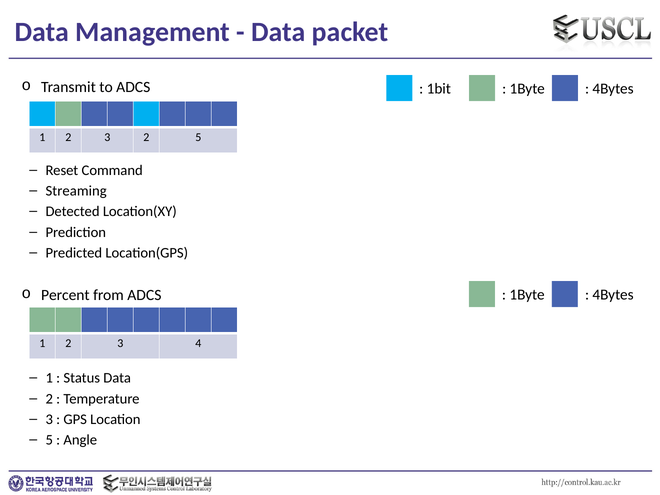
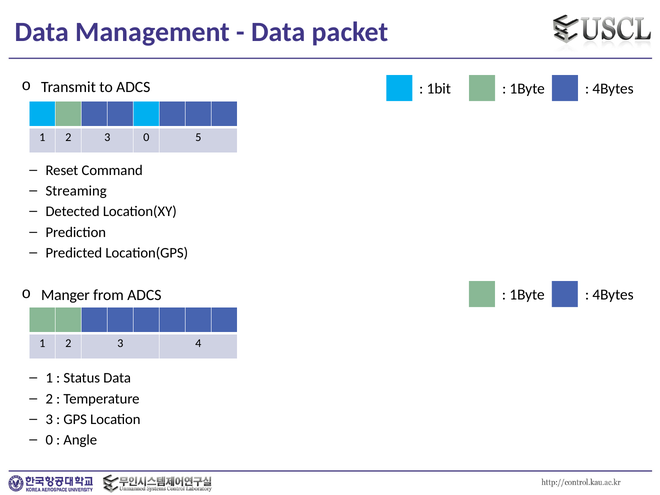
3 2: 2 -> 0 (146, 138)
Percent: Percent -> Manger (65, 295)
5: 5 -> 0 (49, 440)
